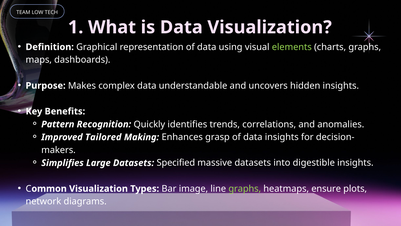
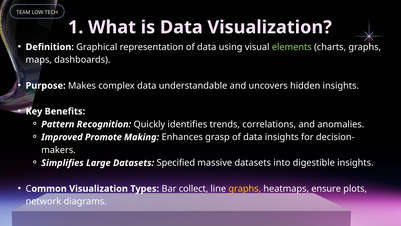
Tailored: Tailored -> Promote (103, 137)
image: image -> collect (194, 188)
graphs colour: light green -> yellow (245, 188)
